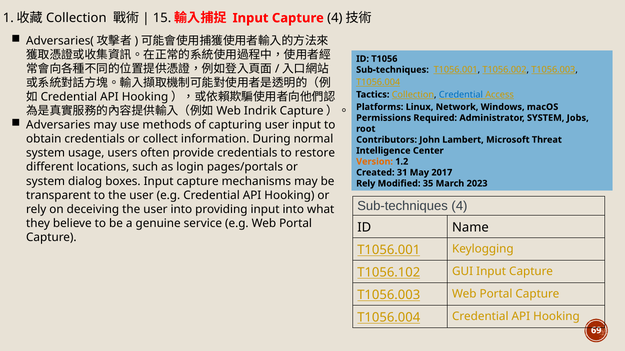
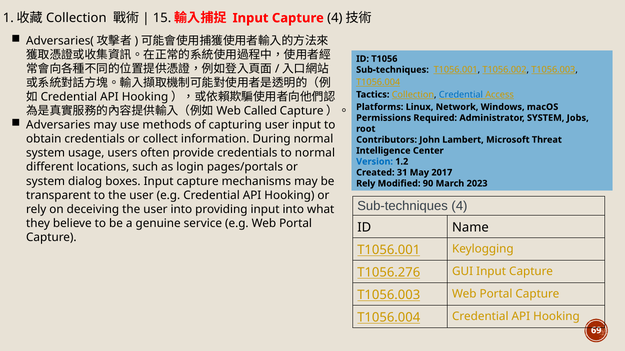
Indrik: Indrik -> Called (260, 111)
to restore: restore -> normal (315, 153)
Version colour: orange -> blue (375, 162)
35: 35 -> 90 (428, 184)
T1056.102: T1056.102 -> T1056.276 (389, 273)
